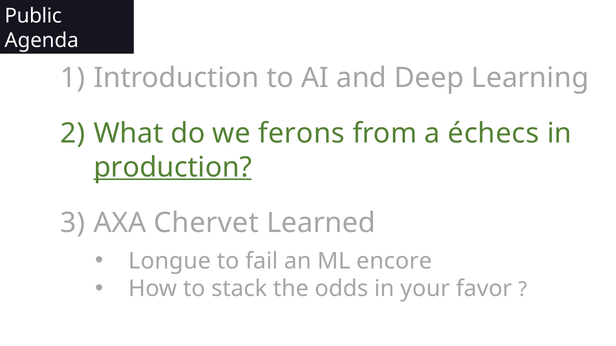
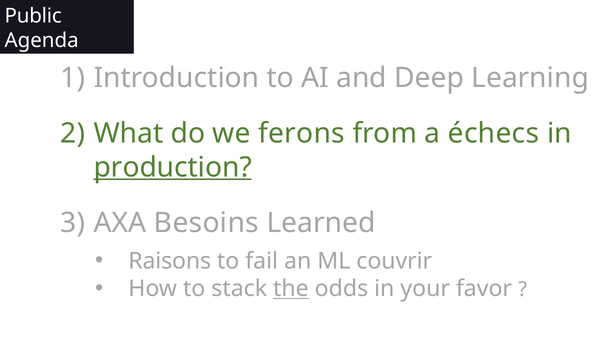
Chervet: Chervet -> Besoins (206, 223)
Longue: Longue -> Raisons (170, 261)
encore: encore -> couvrir (394, 261)
the underline: none -> present (291, 289)
